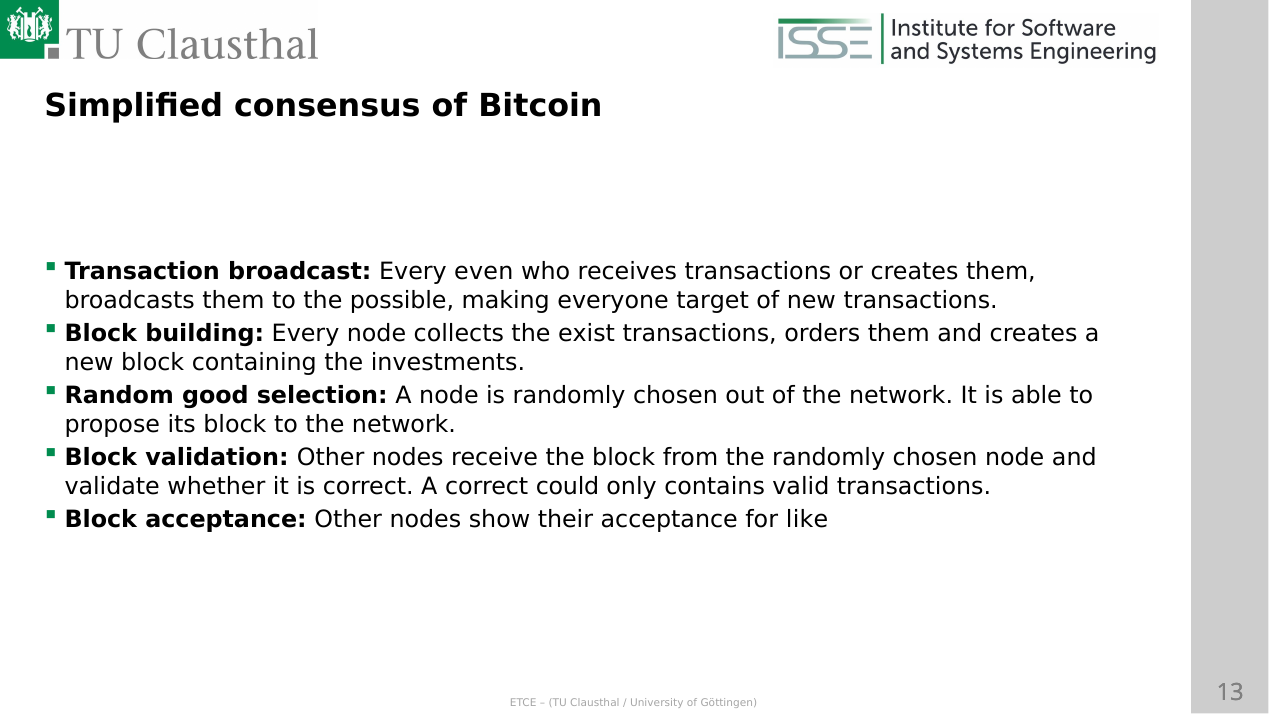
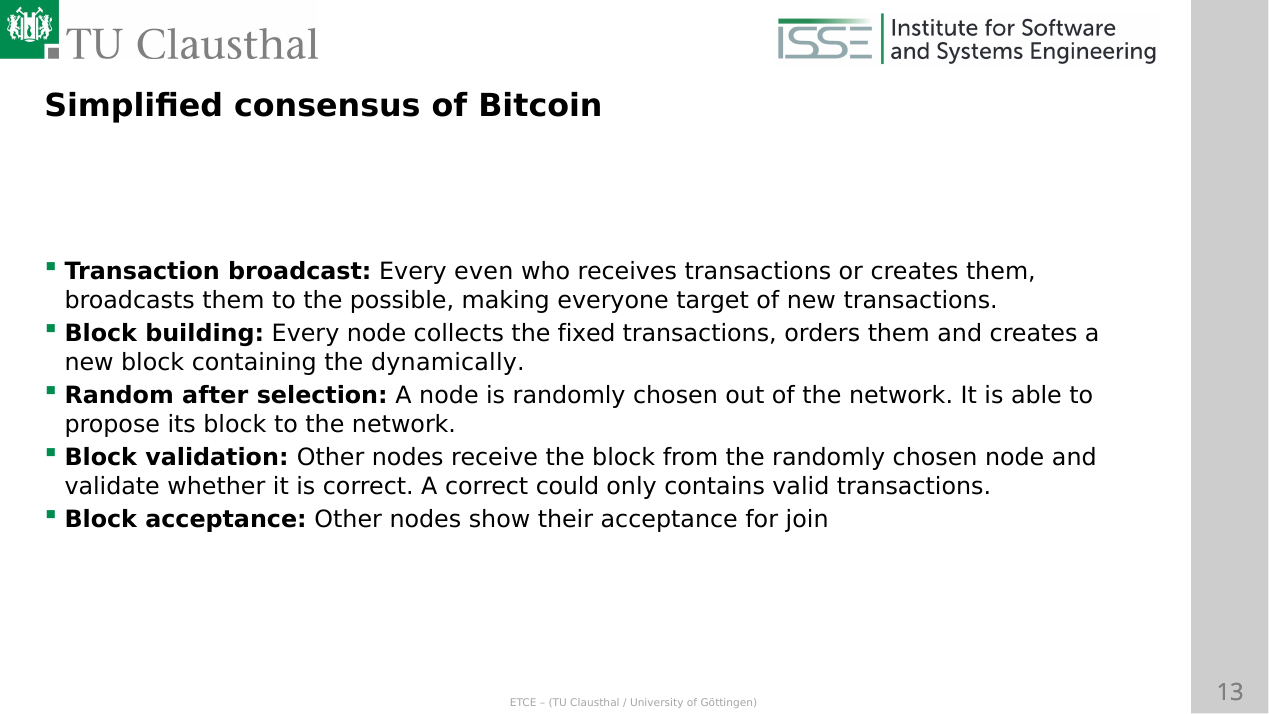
exist: exist -> fixed (587, 334)
investments: investments -> dynamically (448, 362)
good: good -> after (215, 396)
like: like -> join (807, 519)
